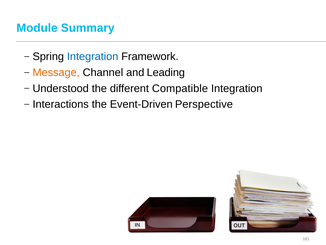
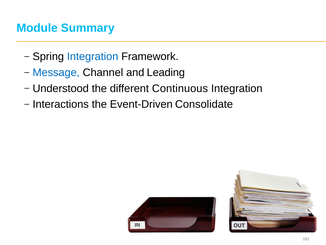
Message colour: orange -> blue (56, 72)
Compatible: Compatible -> Continuous (180, 88)
Perspective: Perspective -> Consolidate (204, 104)
